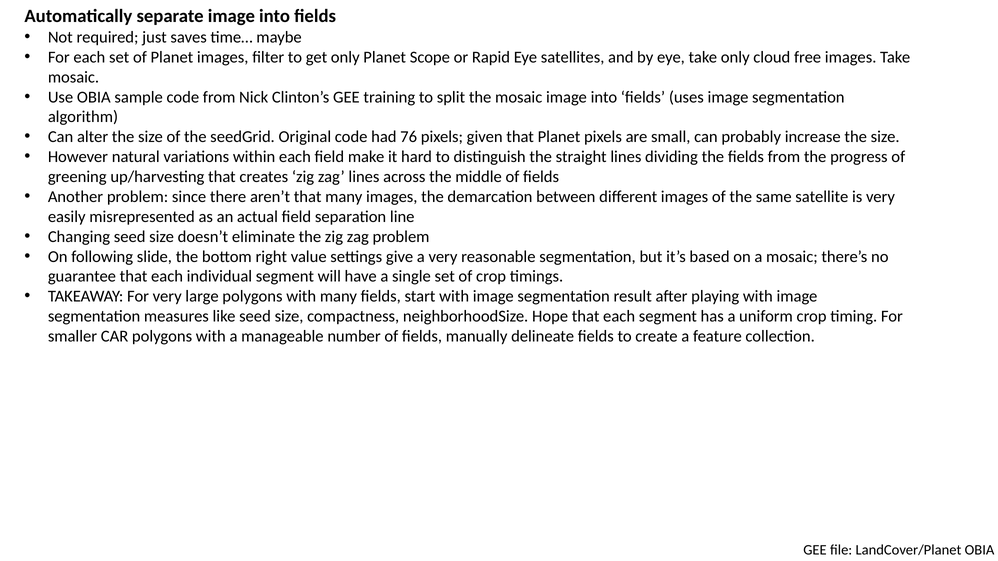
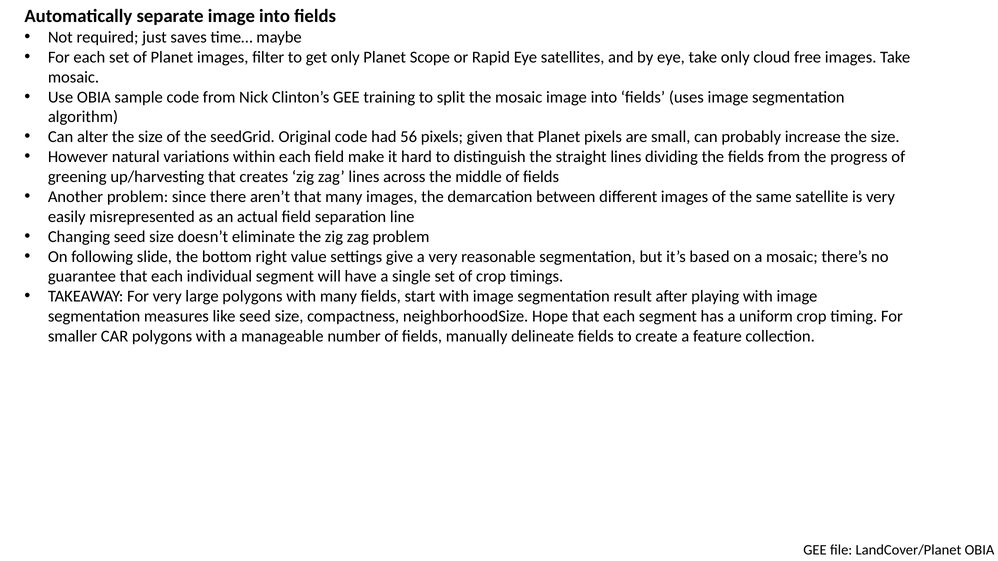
76: 76 -> 56 (409, 137)
